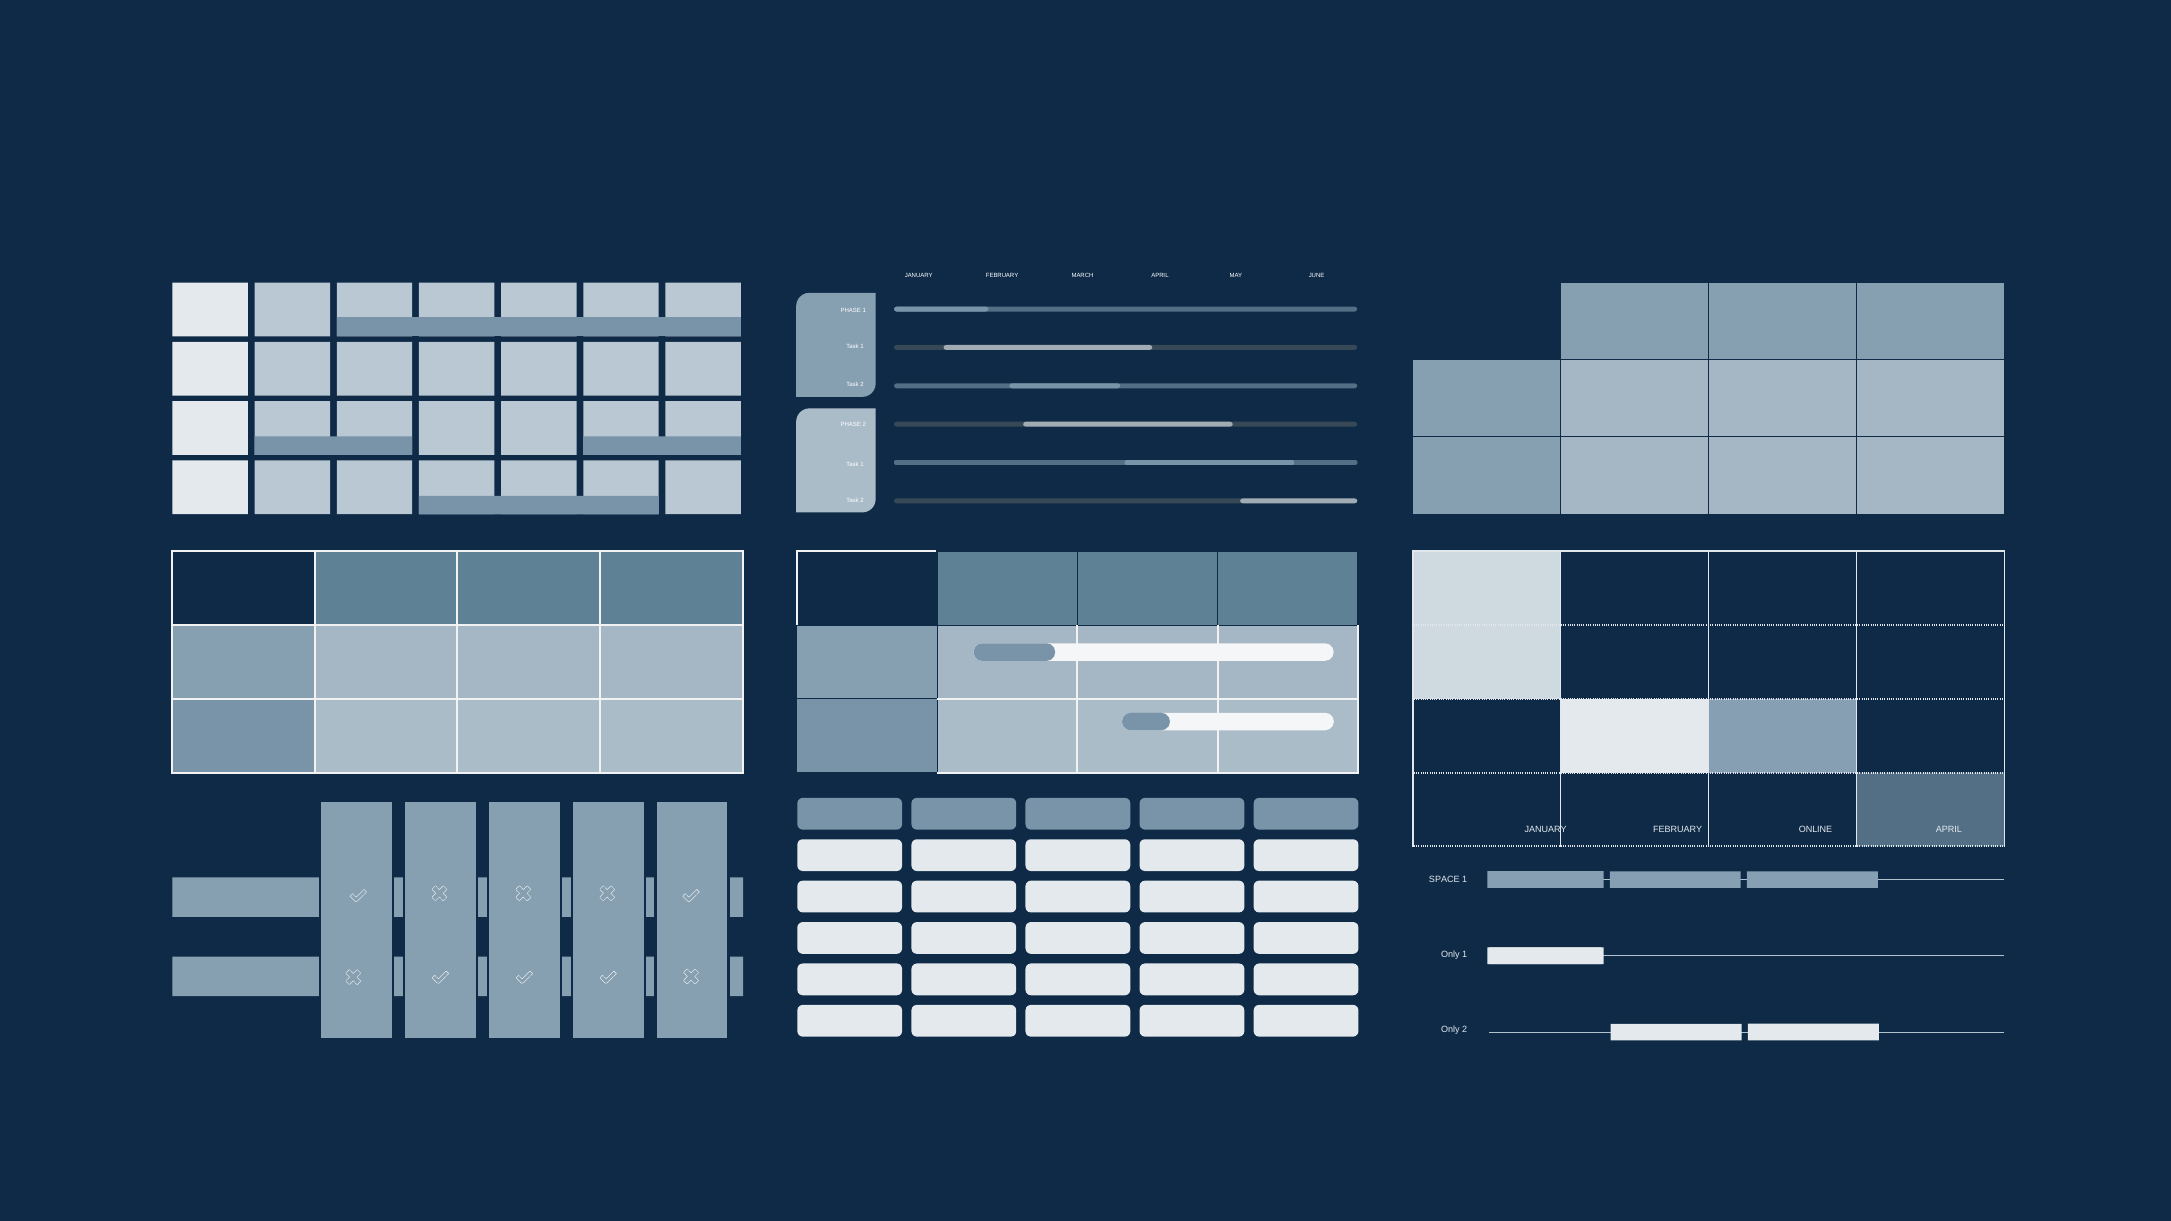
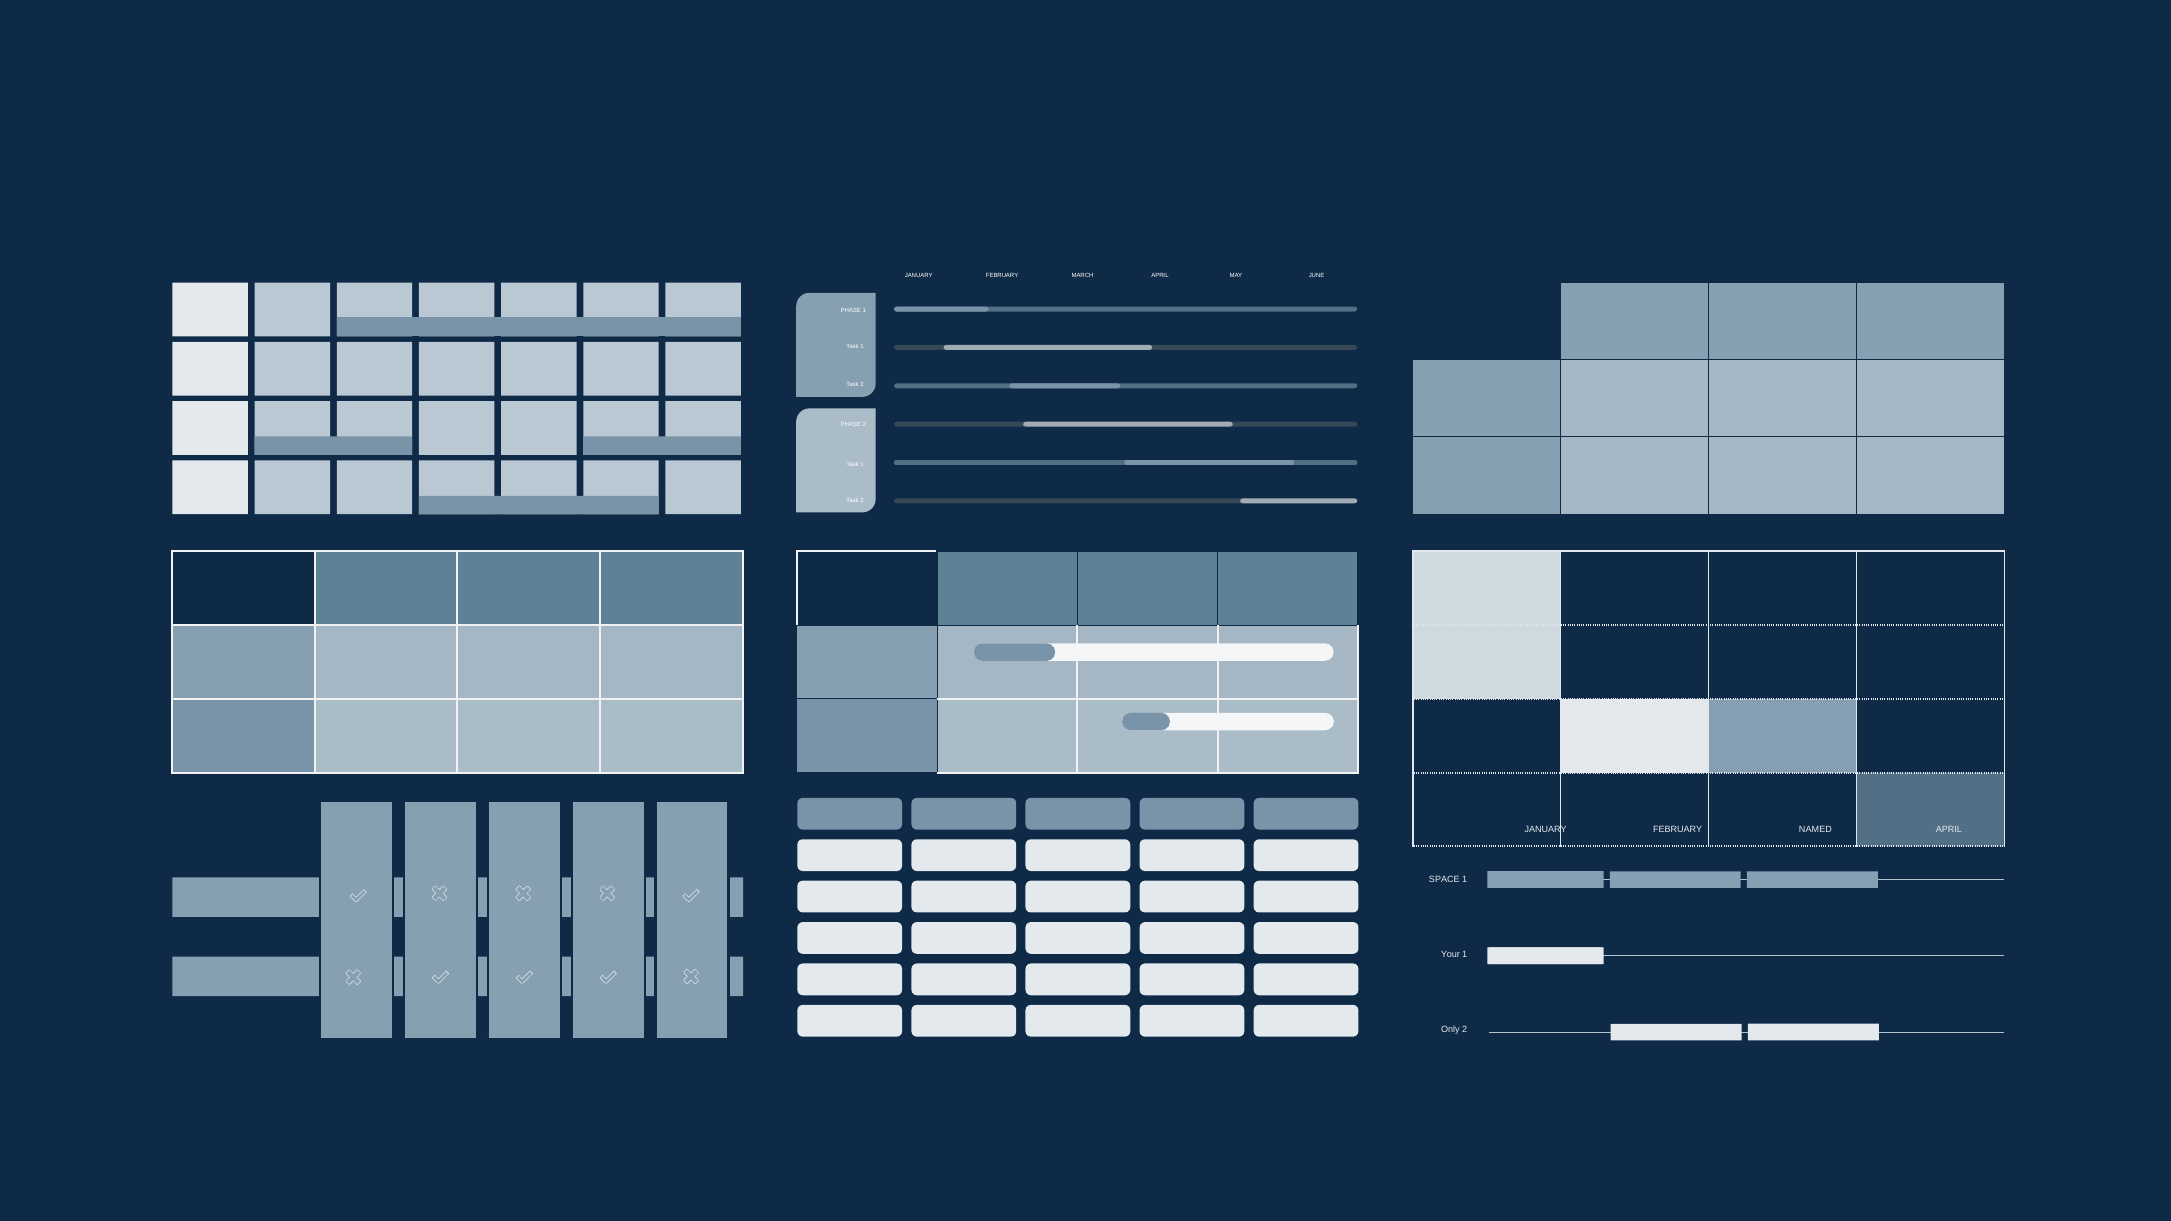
ONLINE: ONLINE -> NAMED (1815, 830)
Only: Only -> Your (1450, 955)
